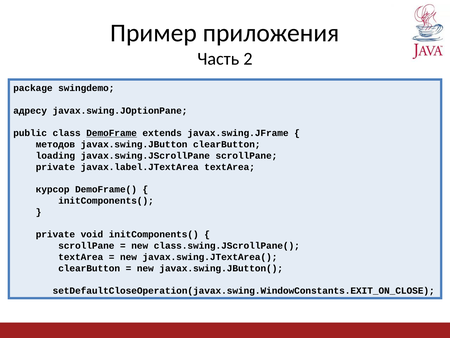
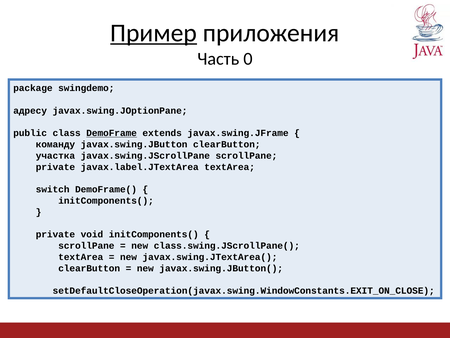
Пример underline: none -> present (154, 33)
2: 2 -> 0 (248, 59)
методов: методов -> команду (55, 144)
loading: loading -> участка (55, 155)
курсор: курсор -> switch (53, 189)
